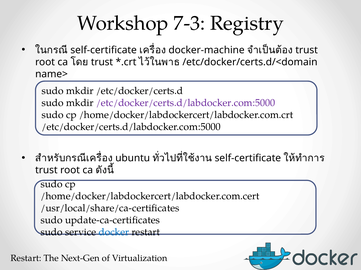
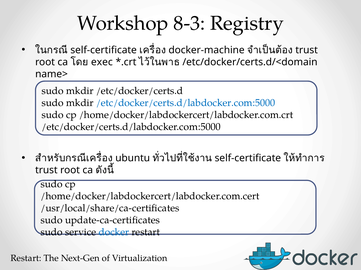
7-3: 7-3 -> 8-3 (189, 23)
trust: trust -> exec (102, 62)
/etc/docker/certs.d/labdocker.com:5000 colour: purple -> blue (186, 103)
